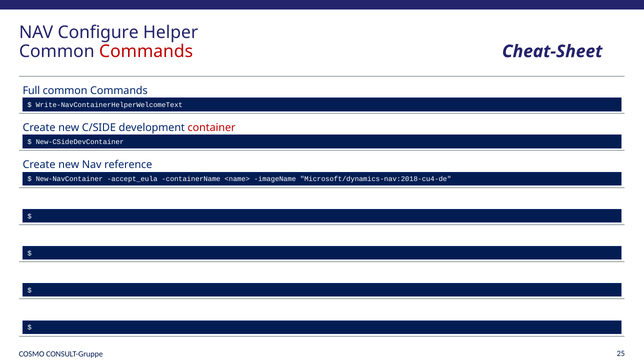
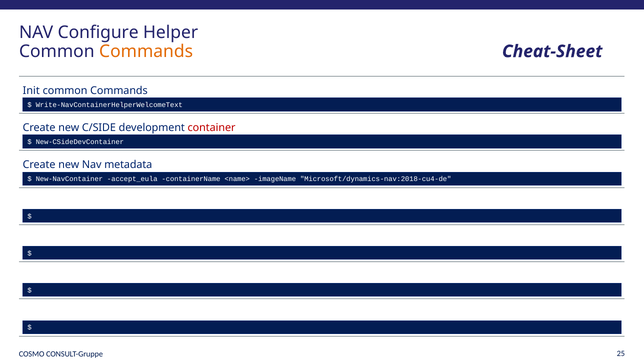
Commands colour: red -> orange (146, 51)
Full: Full -> Init (31, 90)
reference: reference -> metadata (128, 164)
